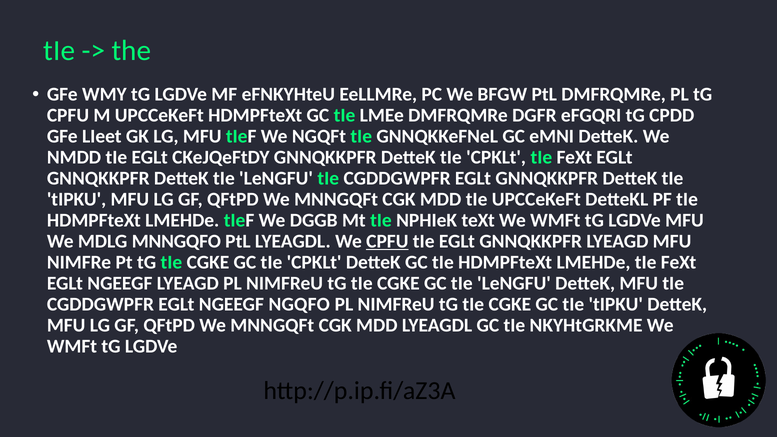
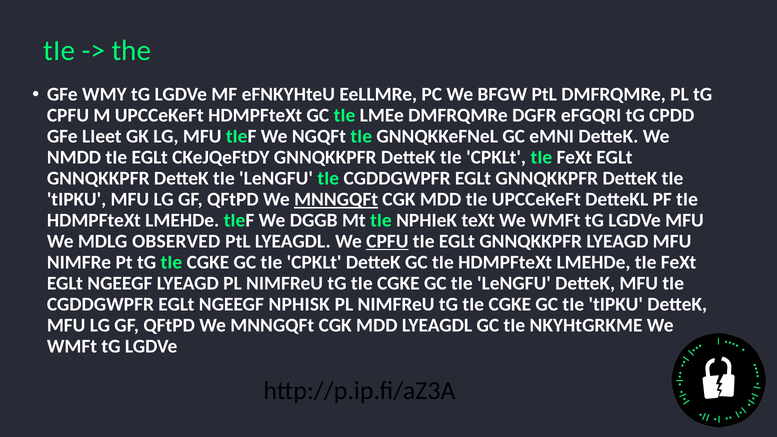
MNNGQFt underline: none -> present (336, 199)
MNNGQFO: MNNGQFO -> OBSERVED (176, 241)
NGQFO: NGQFO -> NPHISK (299, 304)
